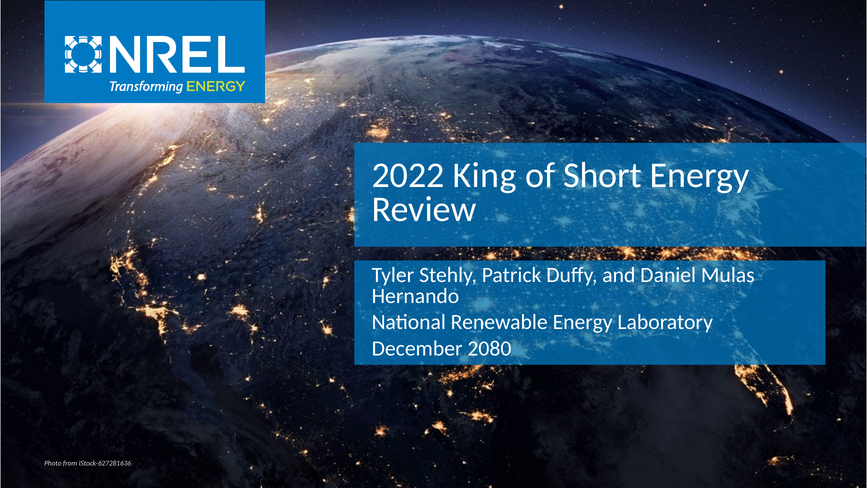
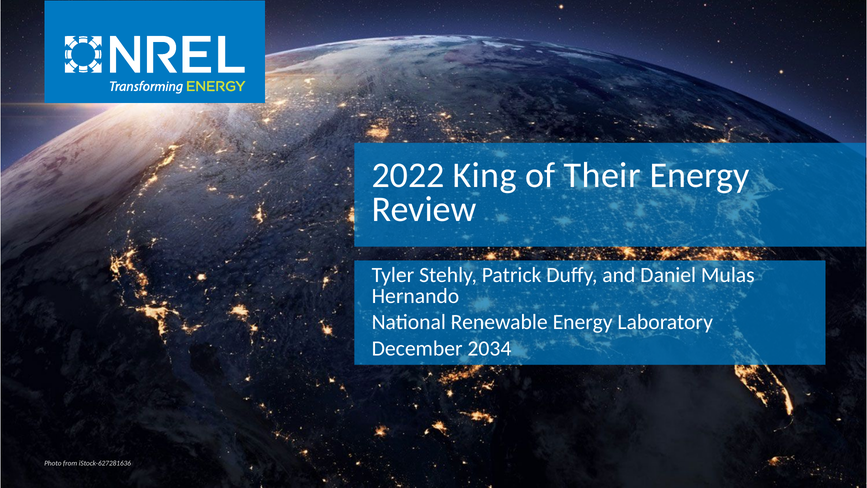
Short: Short -> Their (602, 175)
2080: 2080 -> 2034 (489, 348)
